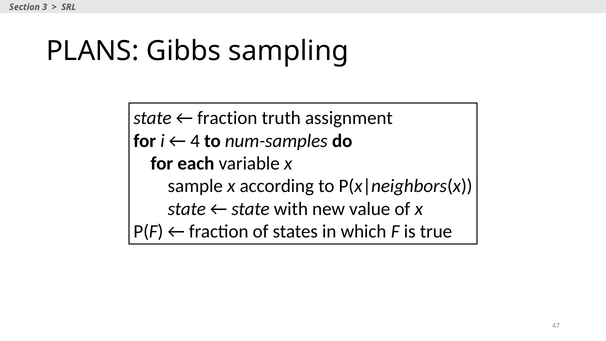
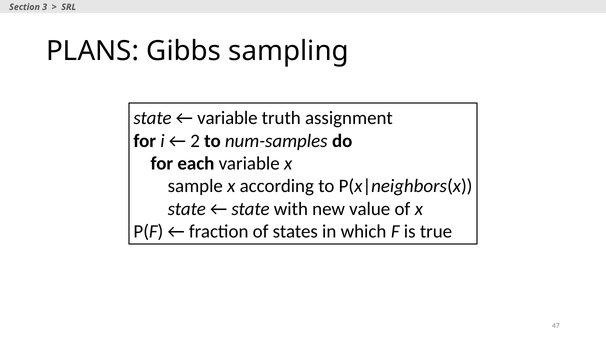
fraction: fraction -> variable (227, 118)
4: 4 -> 2 (195, 141)
